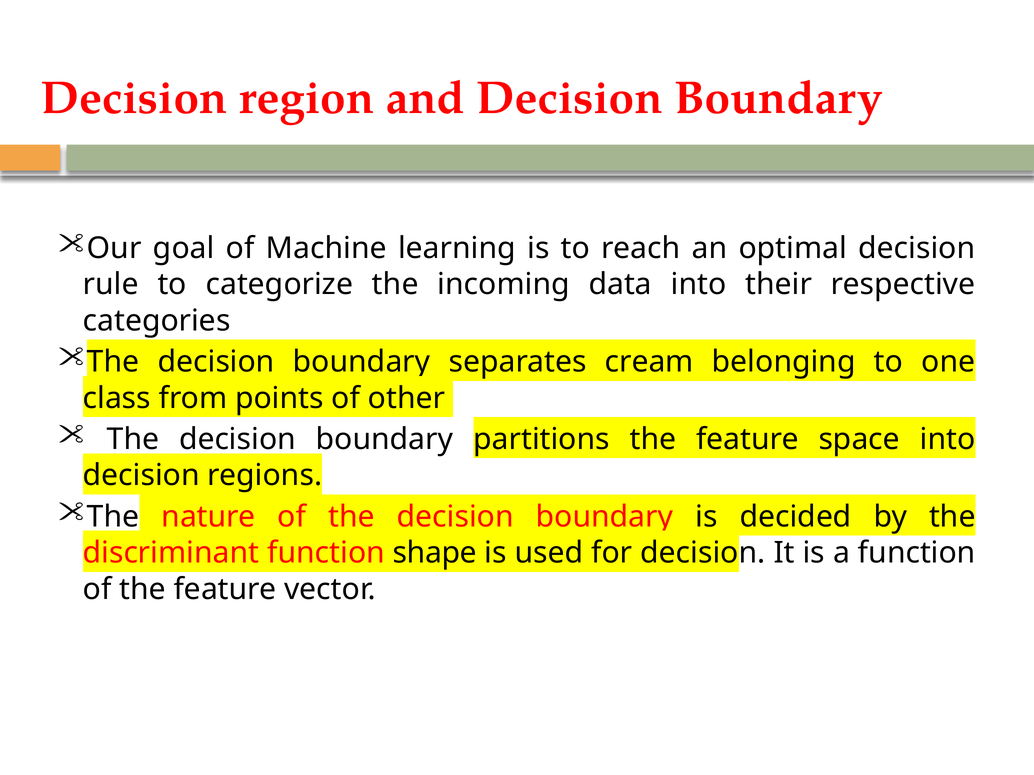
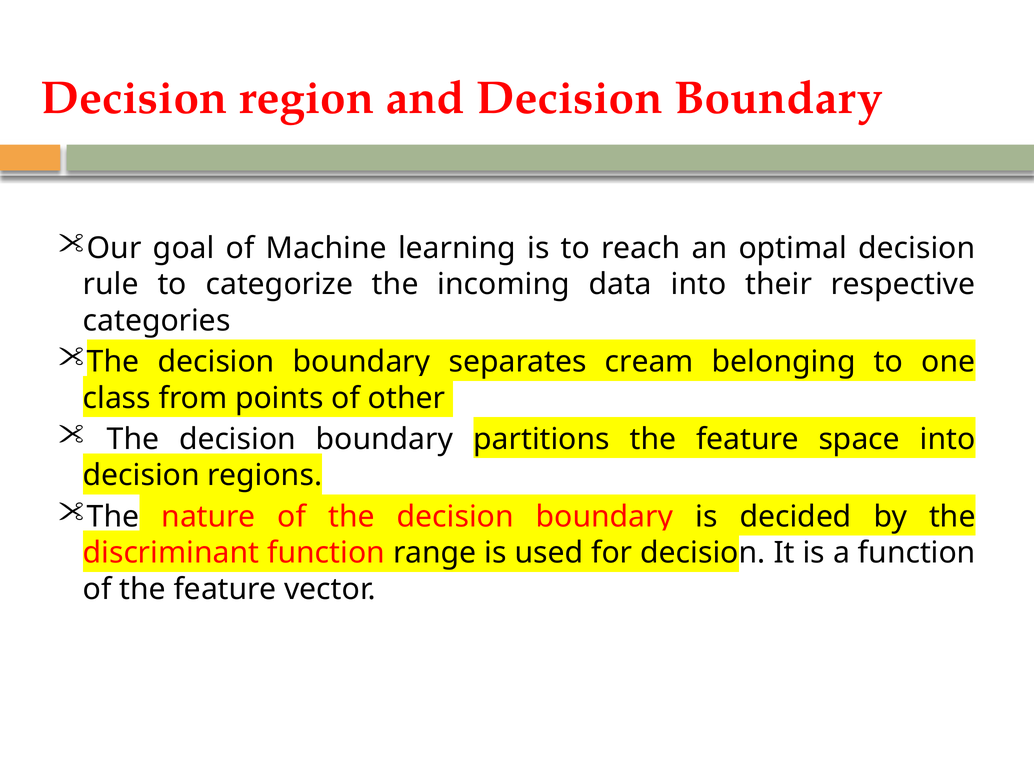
shape: shape -> range (435, 553)
